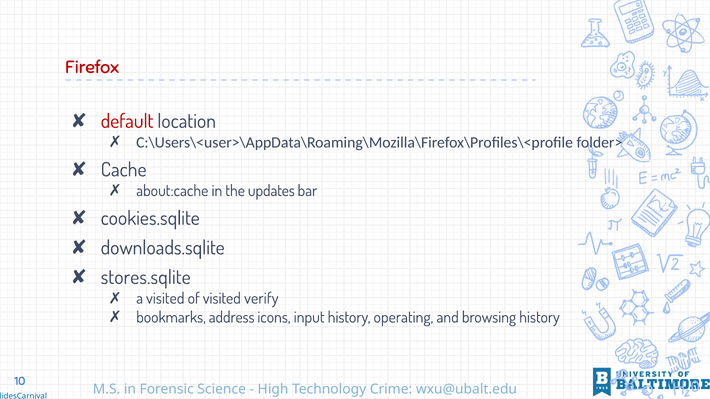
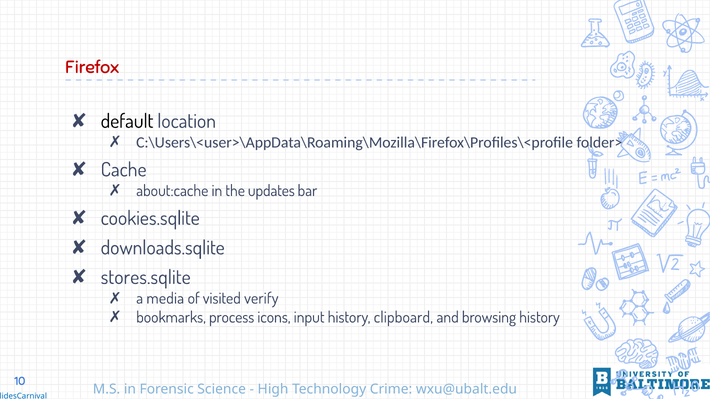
default colour: red -> black (127, 121)
a visited: visited -> media (165, 299)
address: address -> process (232, 318)
operating: operating -> clipboard (403, 318)
